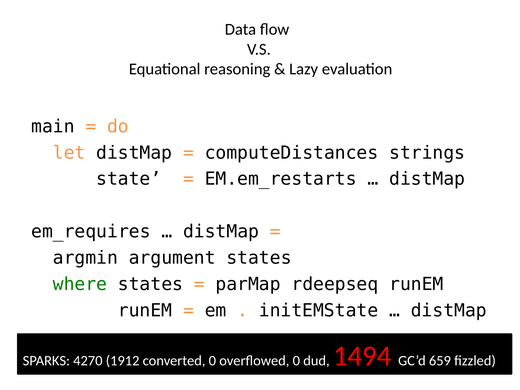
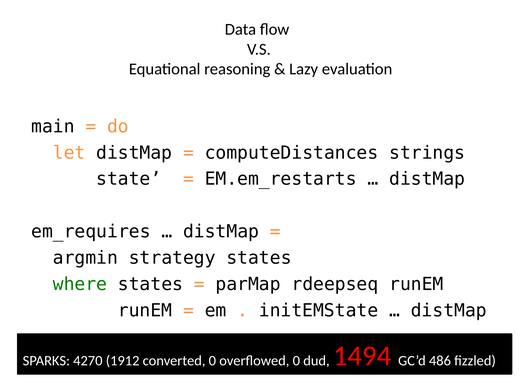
argument: argument -> strategy (172, 258)
659: 659 -> 486 (440, 361)
